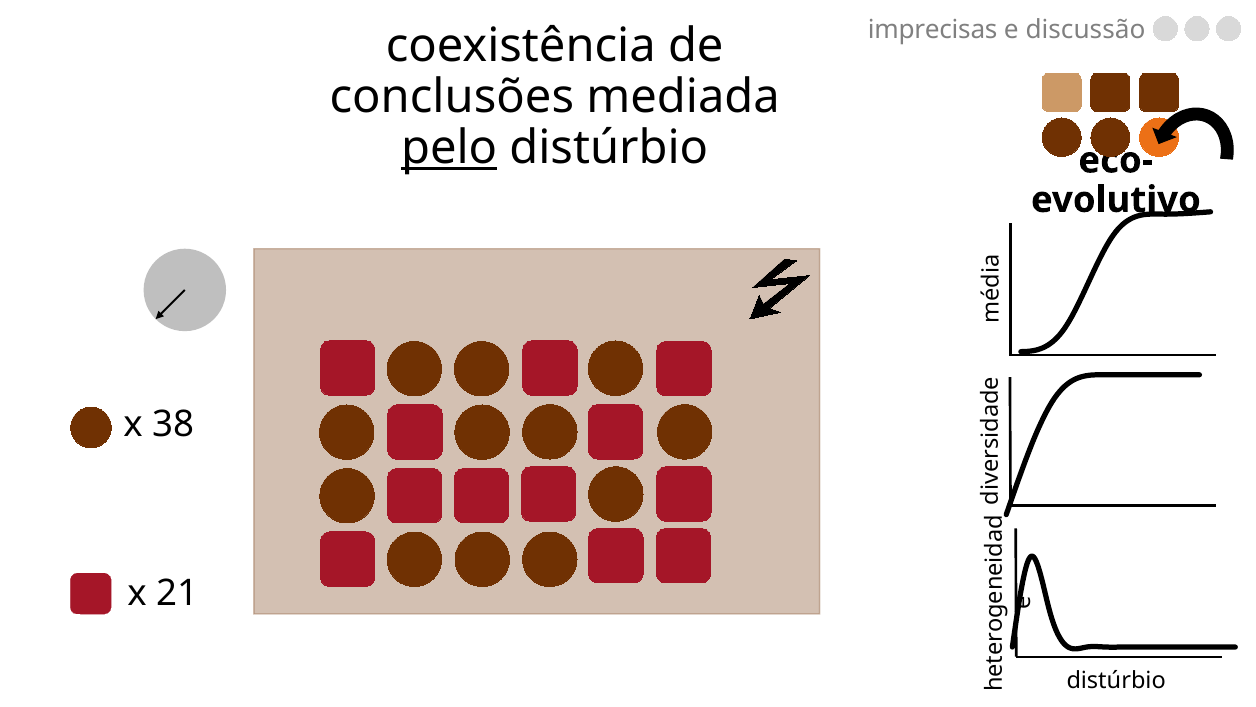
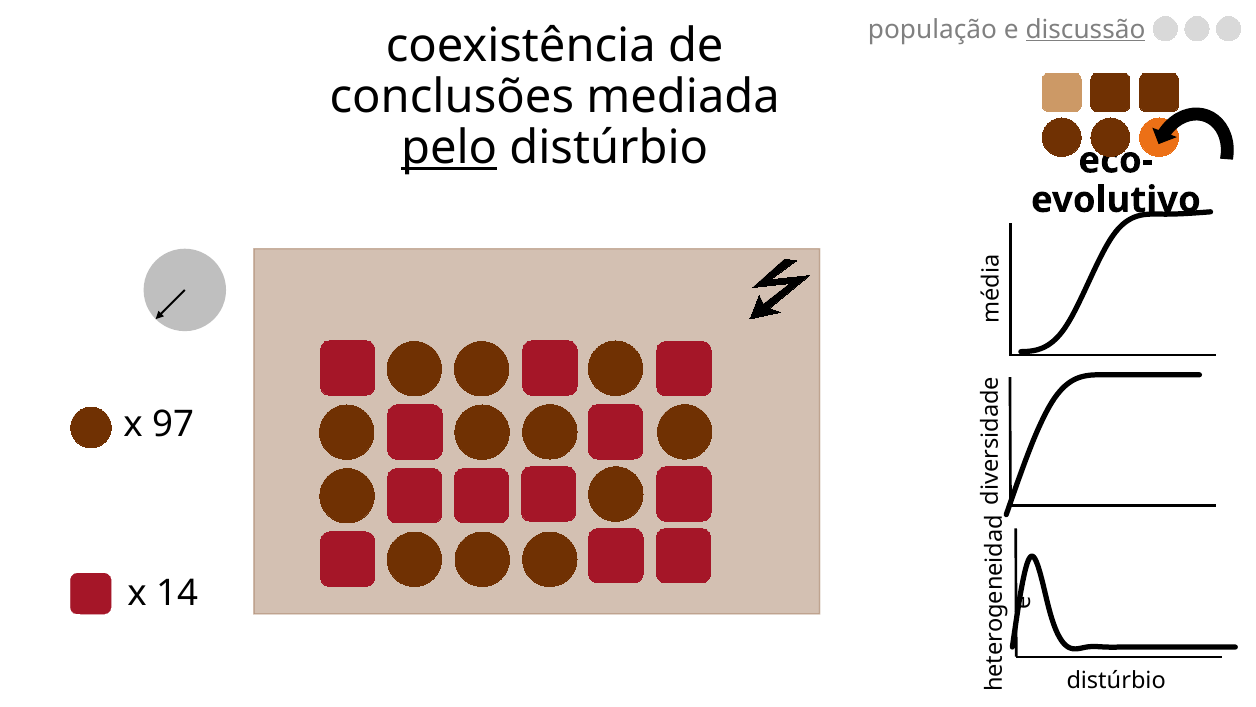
imprecisas: imprecisas -> população (932, 29)
discussão underline: none -> present (1085, 29)
38: 38 -> 97 (173, 424)
21: 21 -> 14 (177, 593)
